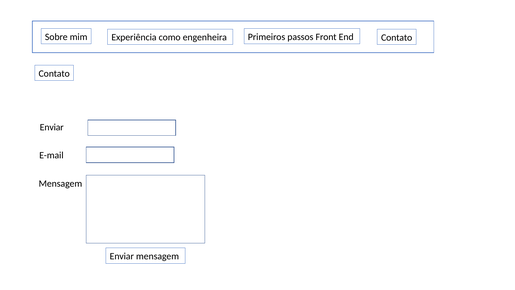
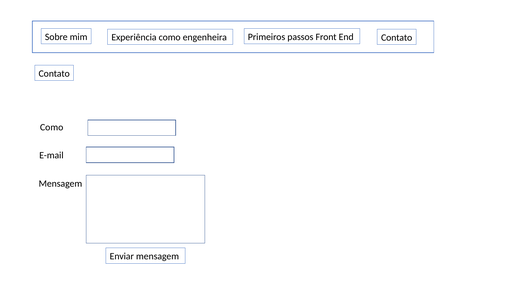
Enviar: Enviar -> Como (52, 127)
